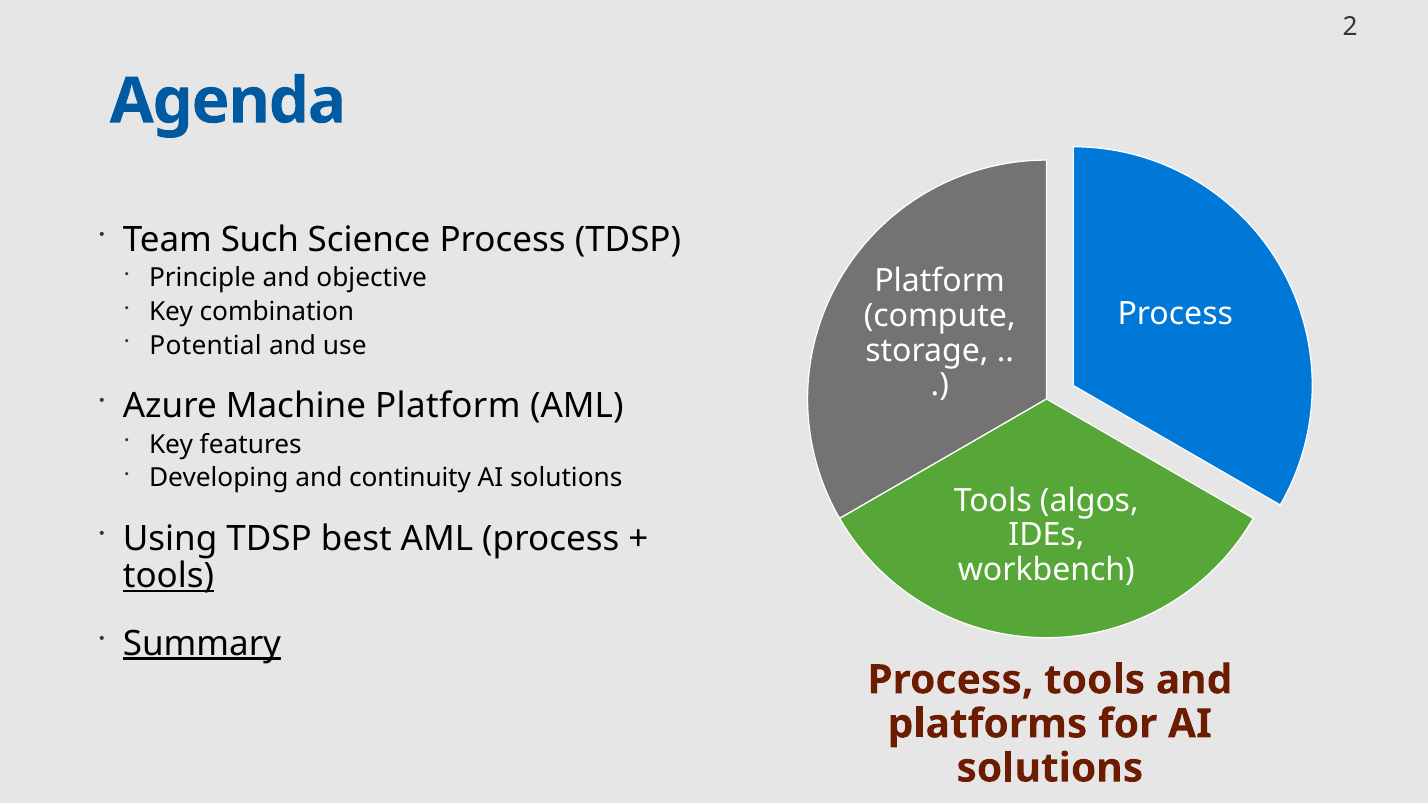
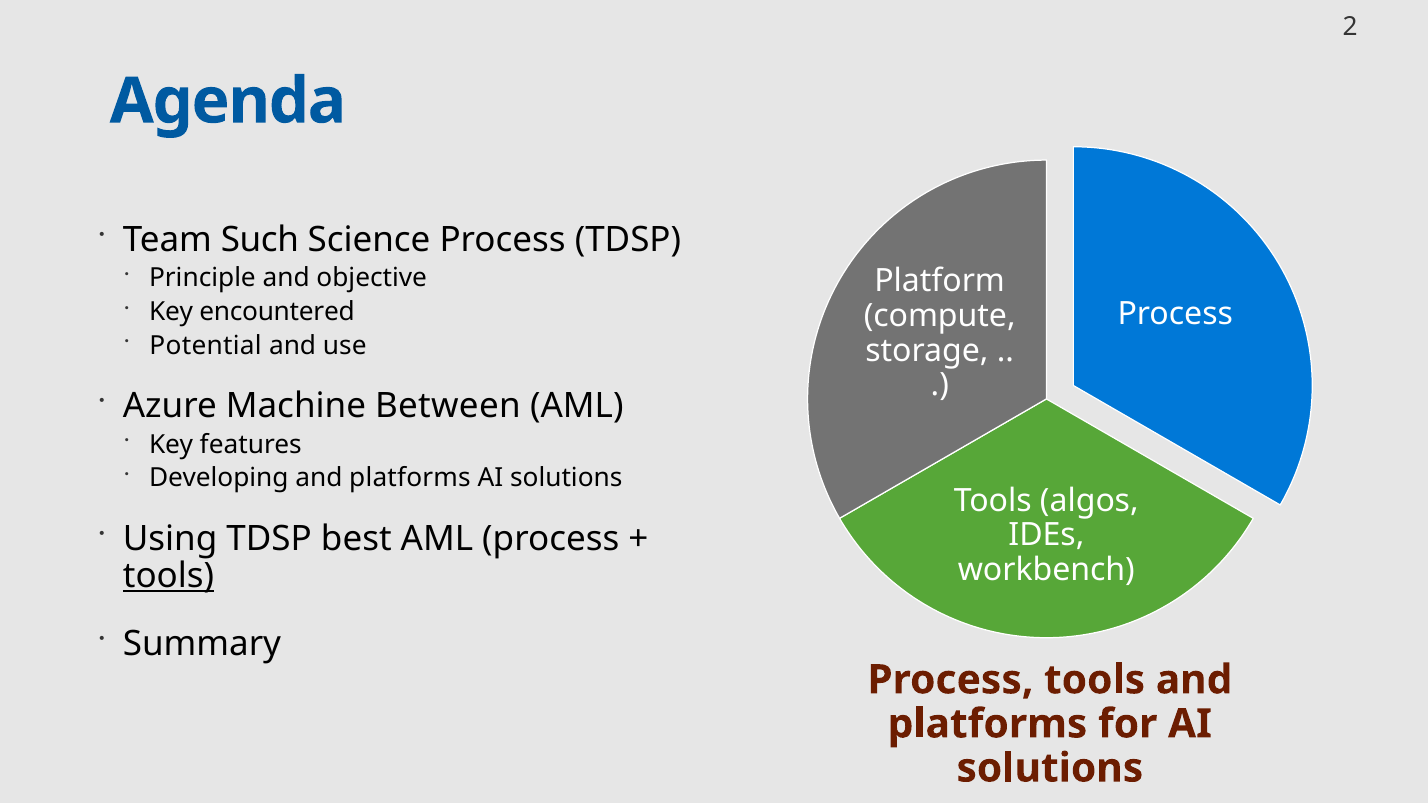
combination: combination -> encountered (277, 312)
Machine Platform: Platform -> Between (448, 406)
Developing and continuity: continuity -> platforms (410, 478)
Summary underline: present -> none (202, 644)
